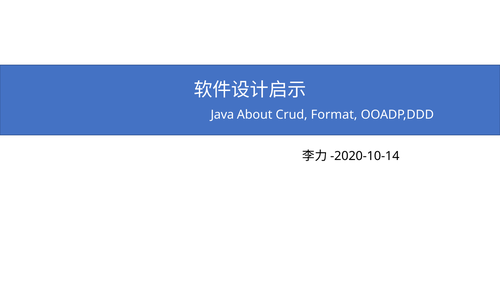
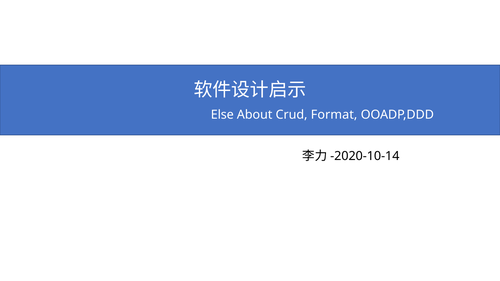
Java: Java -> Else (222, 115)
